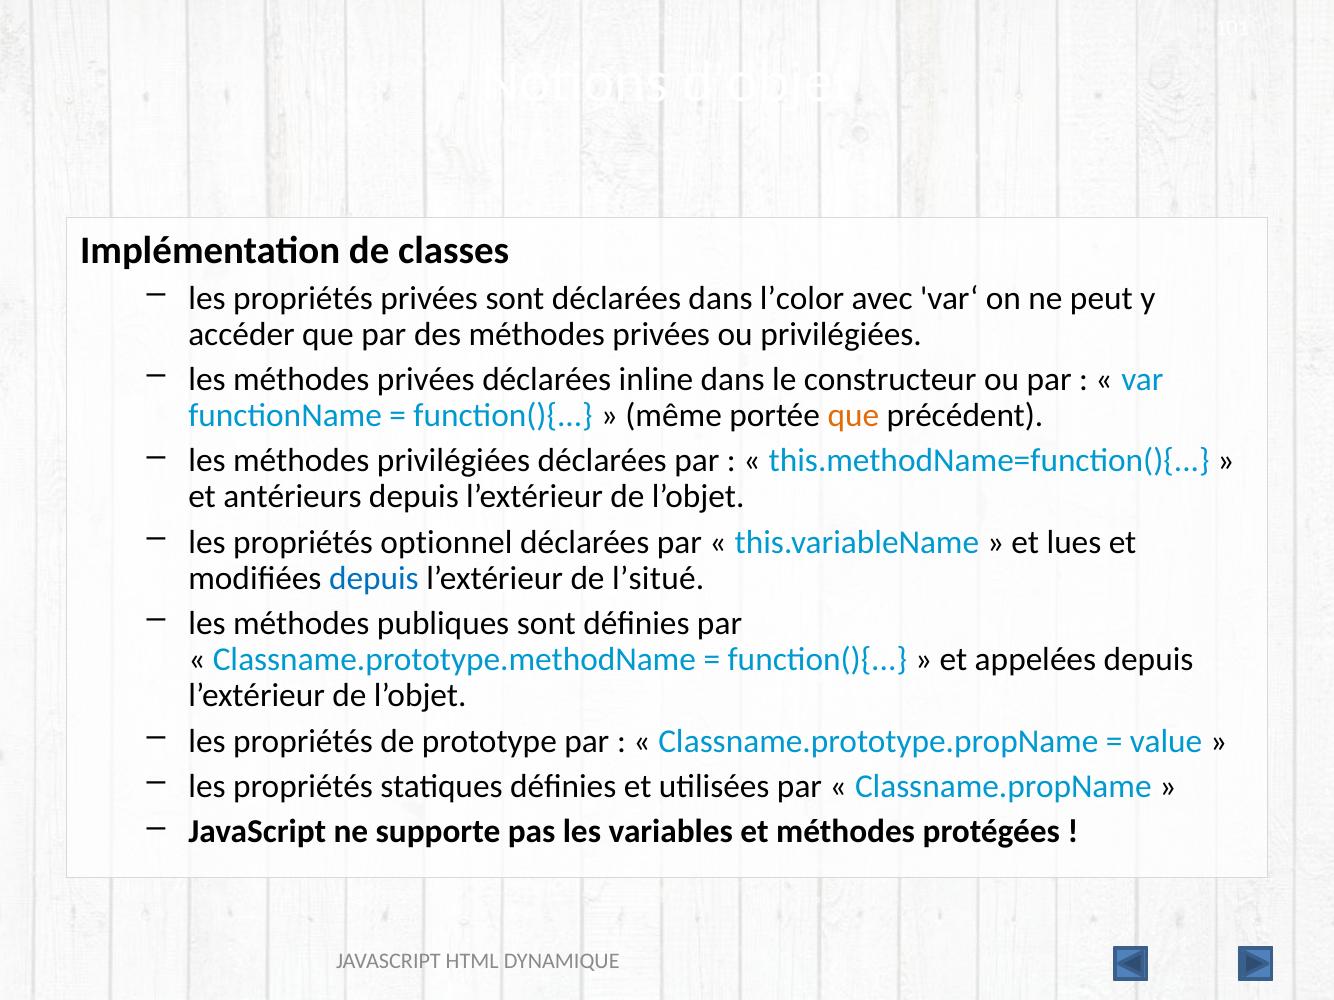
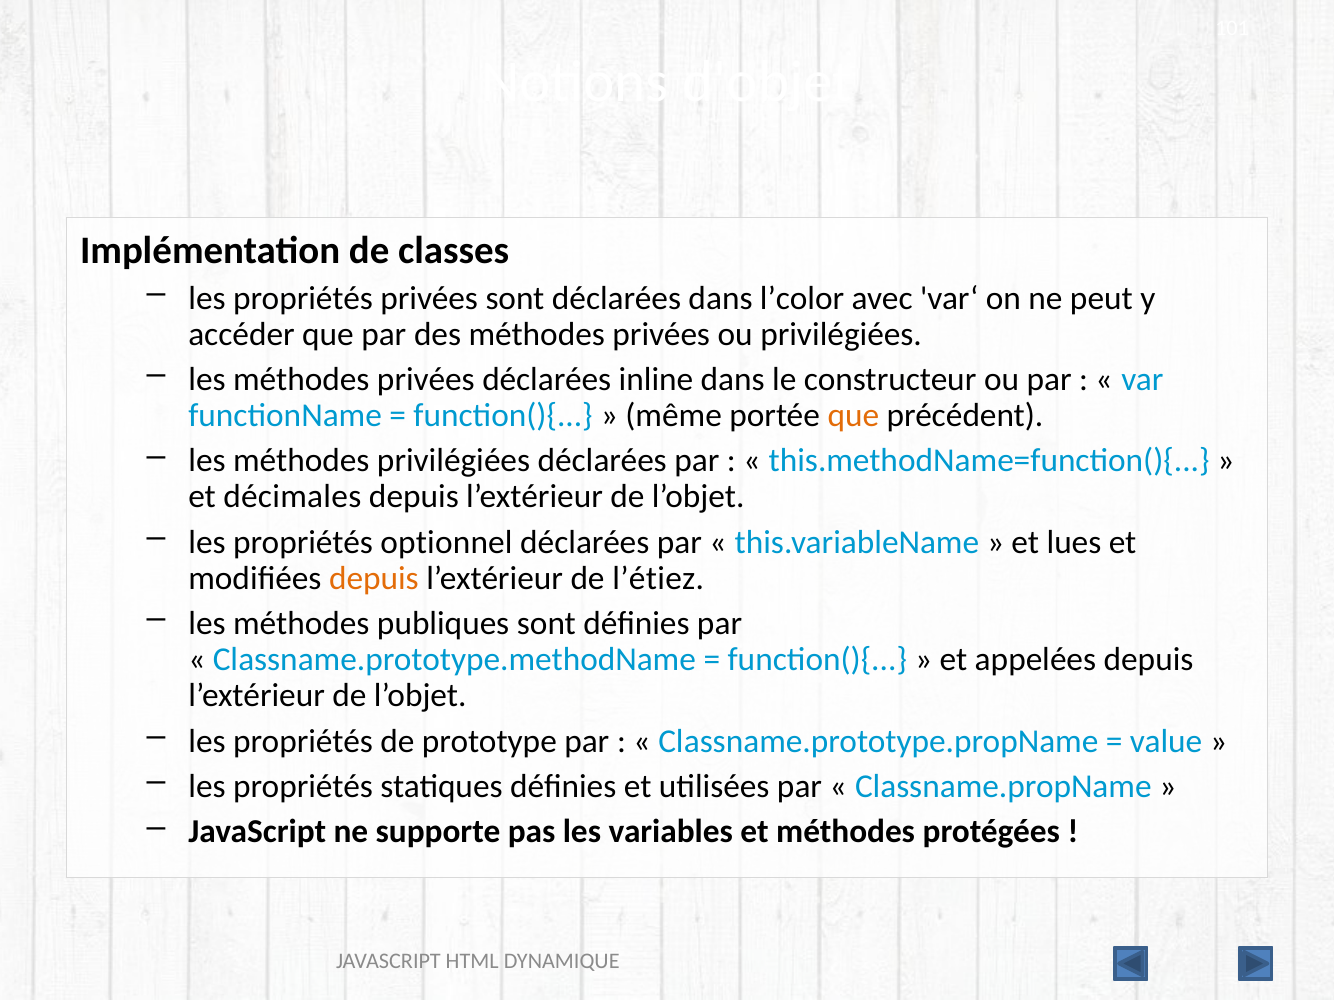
antérieurs: antérieurs -> décimales (292, 497)
depuis colour: blue -> orange (374, 579)
l’situé: l’situé -> l’étiez (658, 579)
